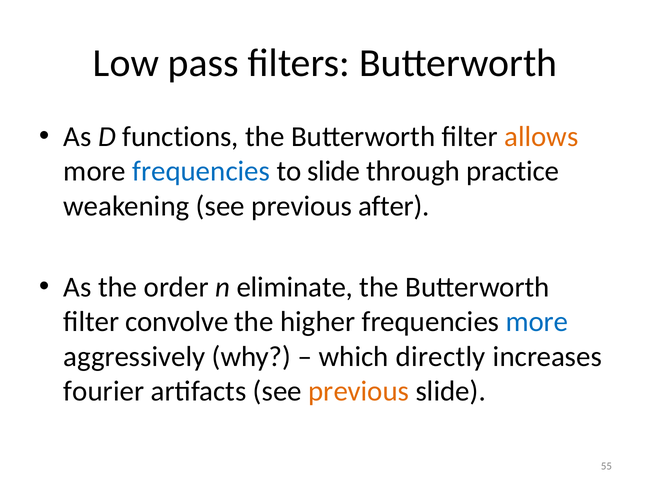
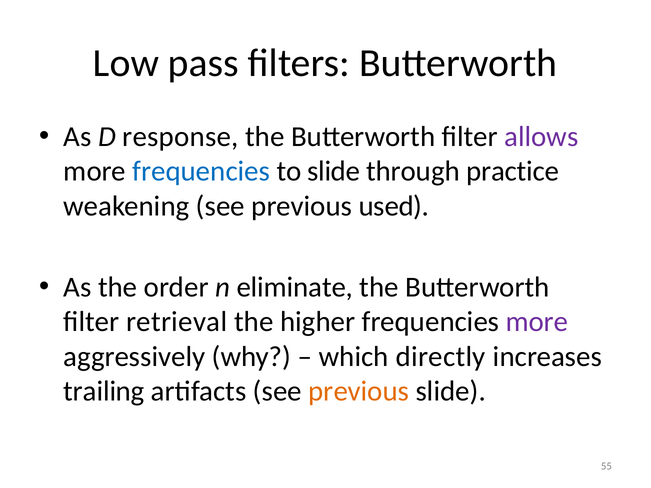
functions: functions -> response (180, 137)
allows colour: orange -> purple (541, 137)
after: after -> used (394, 206)
convolve: convolve -> retrieval (177, 322)
more colour: blue -> purple (537, 322)
fourier: fourier -> trailing (104, 391)
